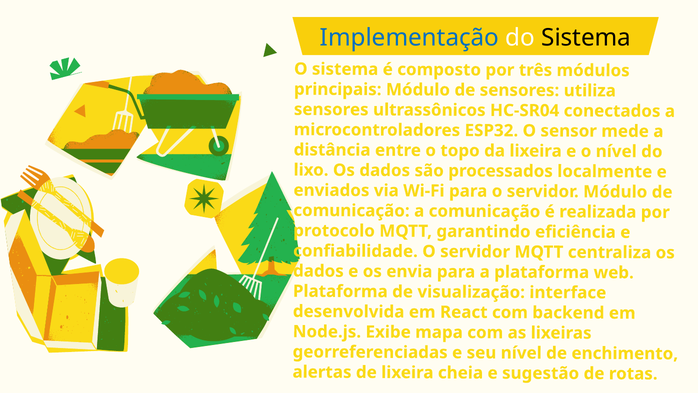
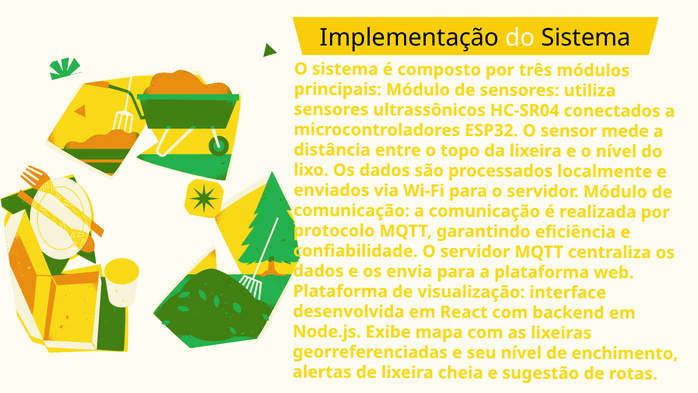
Implementação colour: blue -> black (409, 38)
